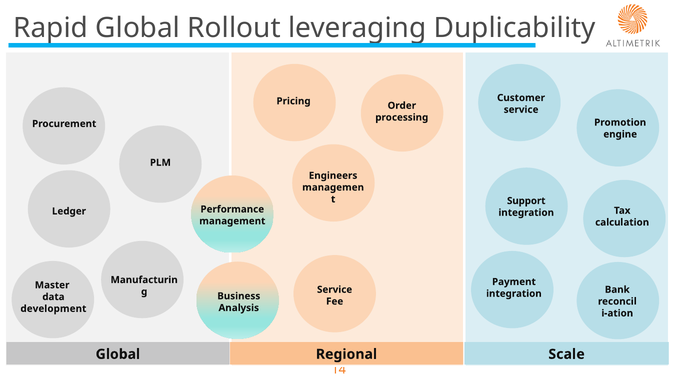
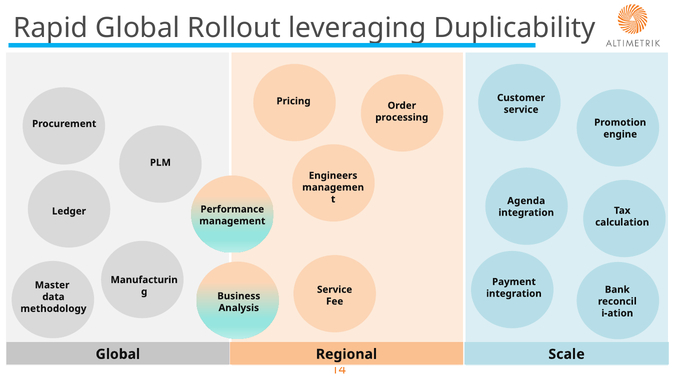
Support: Support -> Agenda (526, 201)
development: development -> methodology (53, 309)
